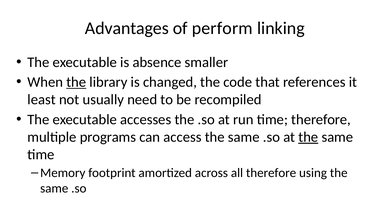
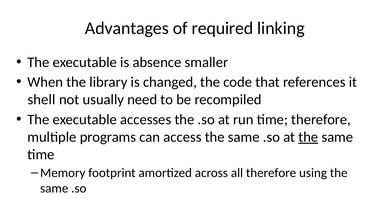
perform: perform -> required (222, 28)
the underline: present -> none (76, 82)
least: least -> shell (41, 100)
